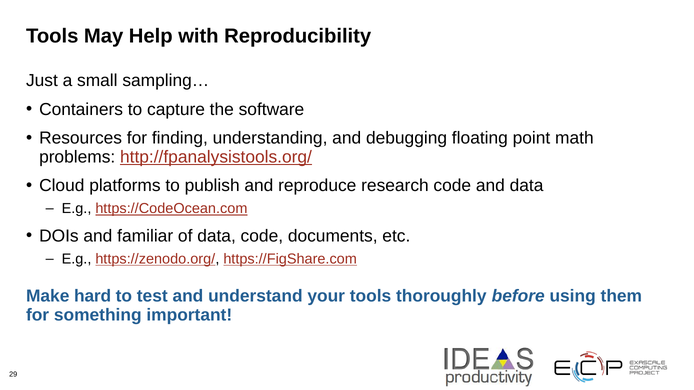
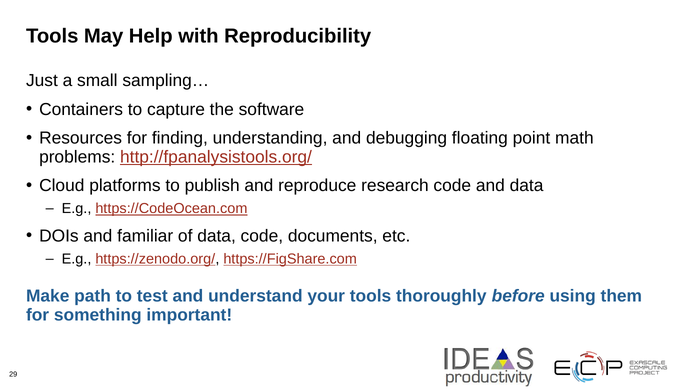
hard: hard -> path (93, 297)
